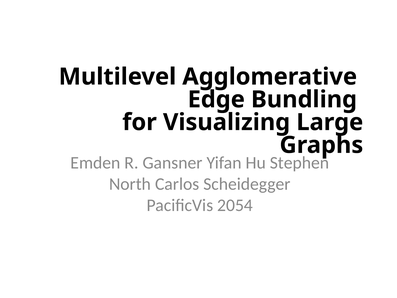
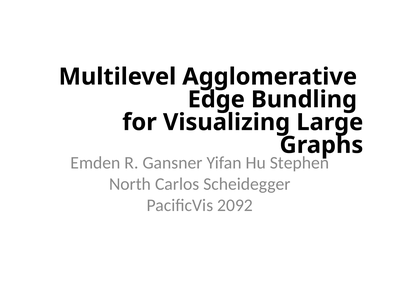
2054: 2054 -> 2092 (235, 205)
